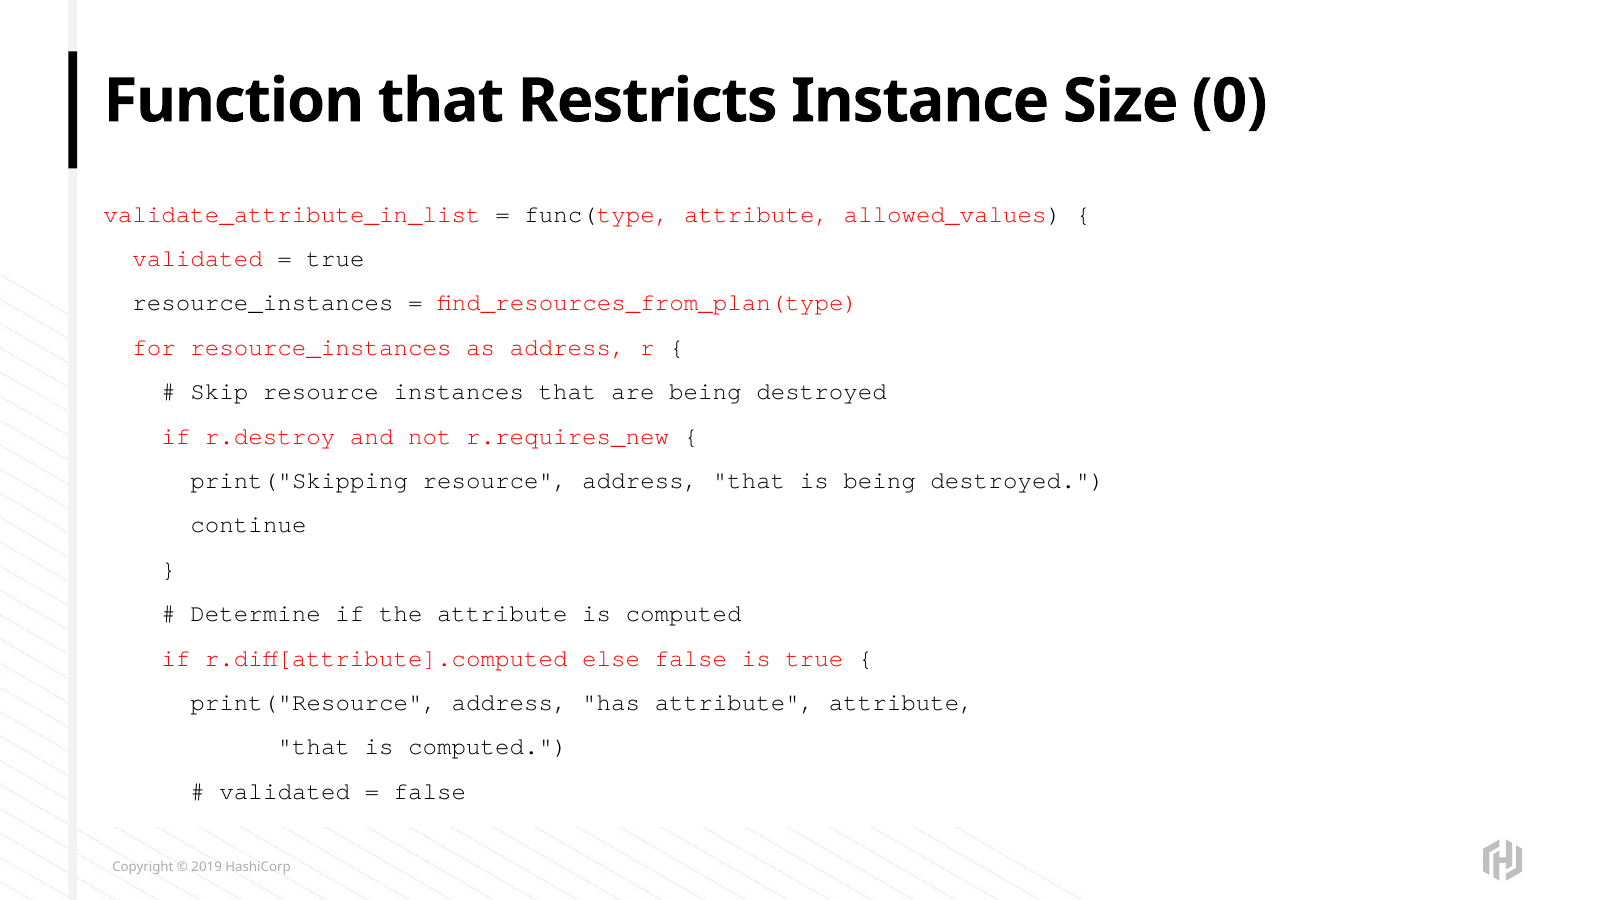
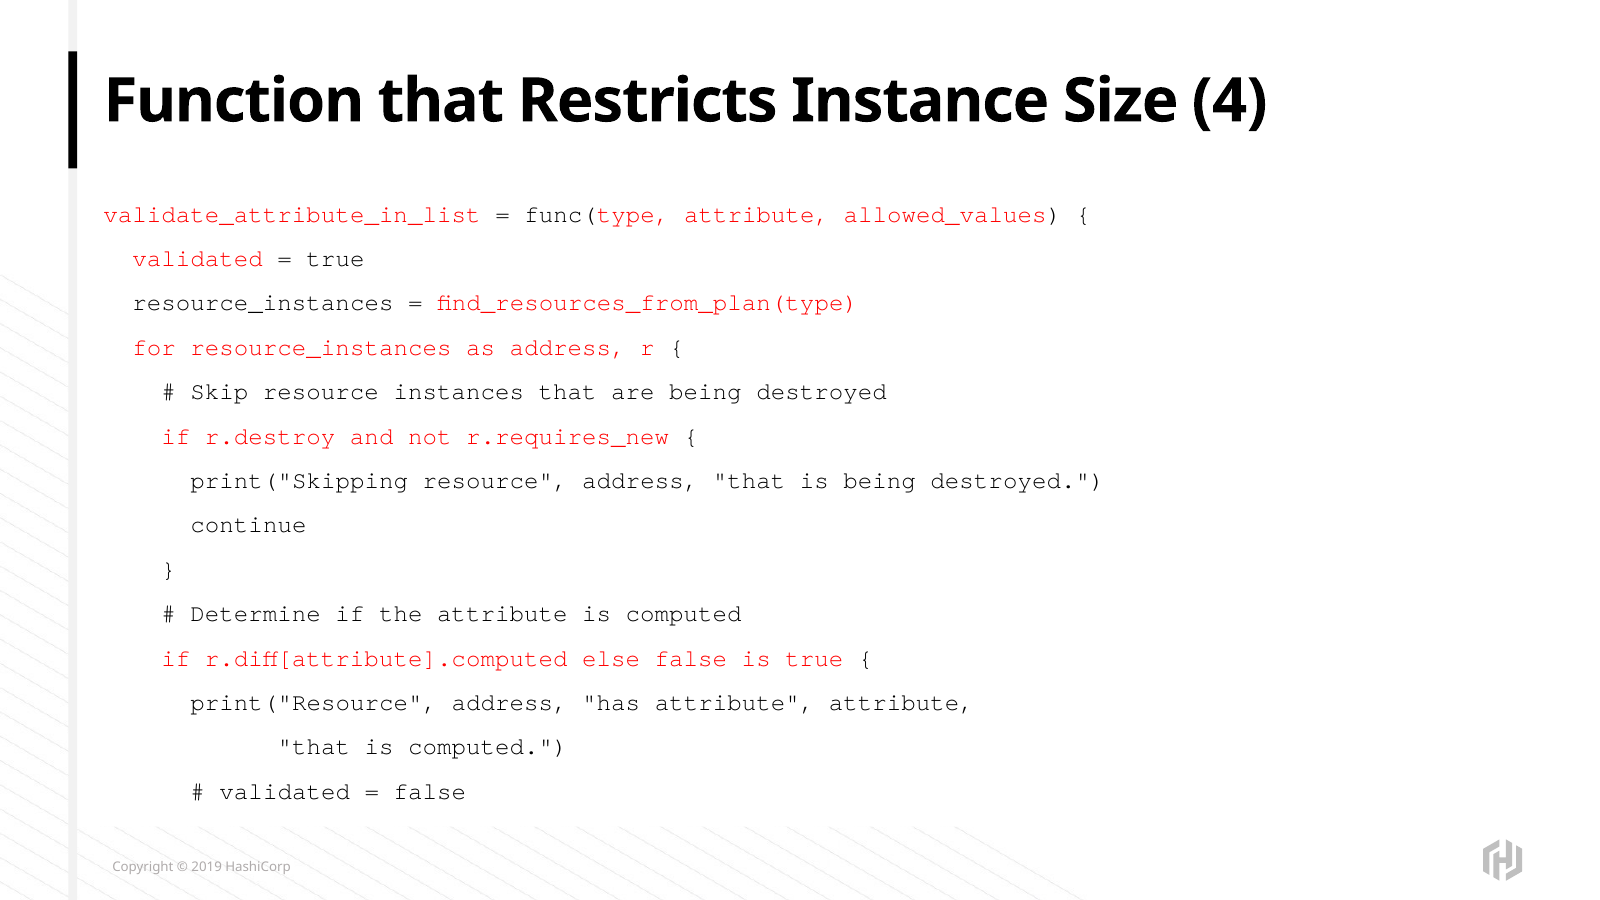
0: 0 -> 4 (1230, 101)
